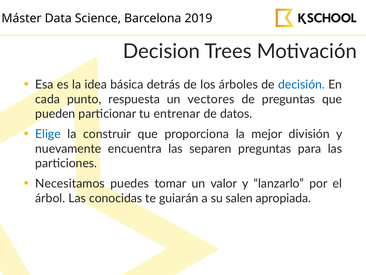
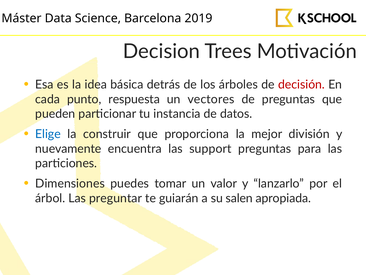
decisión colour: blue -> red (301, 84)
entrenar: entrenar -> instancia (177, 114)
separen: separen -> support (210, 148)
Necesitamos: Necesitamos -> Dimensiones (70, 183)
conocidas: conocidas -> preguntar (116, 198)
